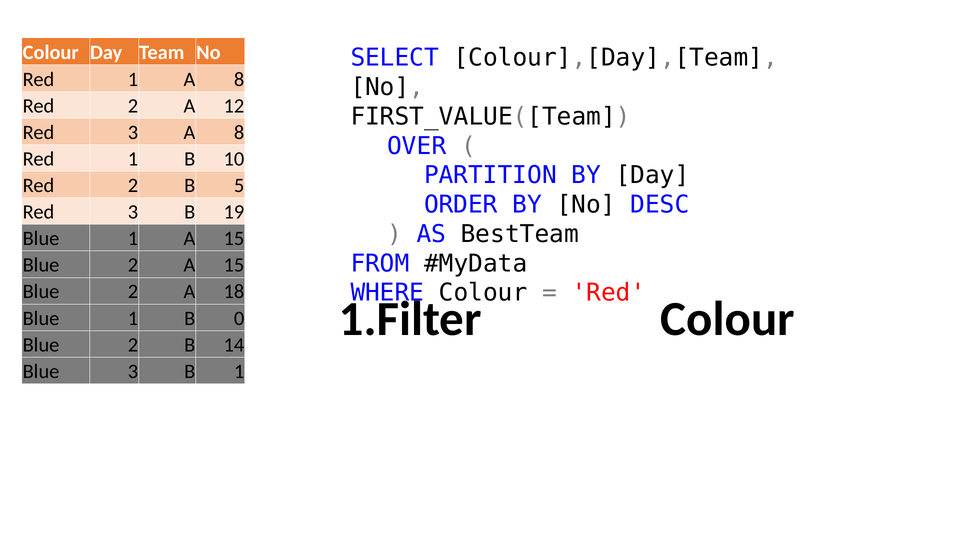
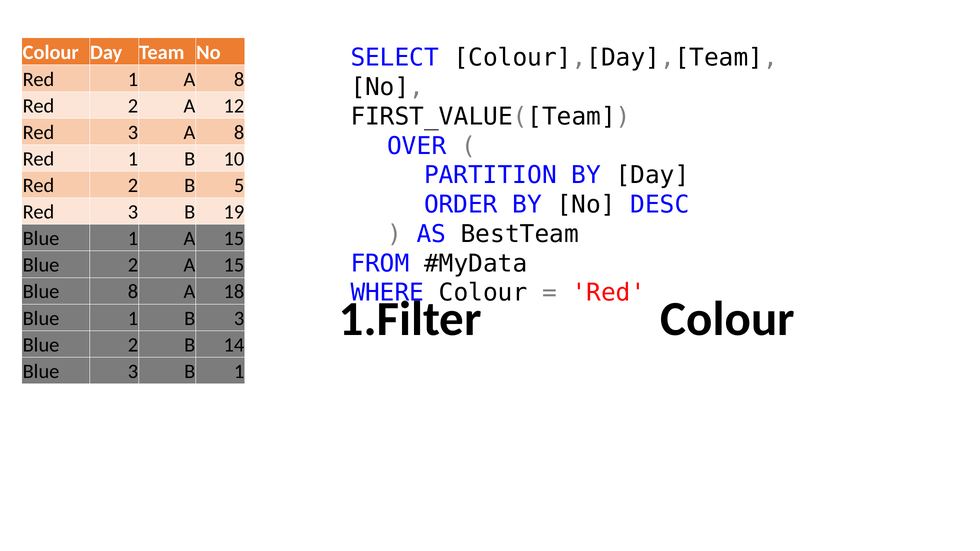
2: 2 -> 8 (133, 292)
B 0: 0 -> 3 (239, 318)
